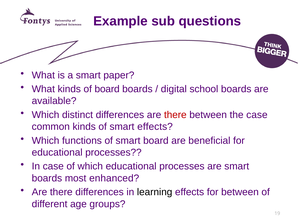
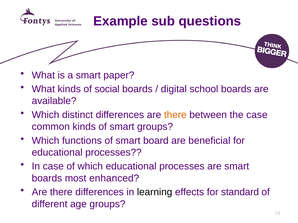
of board: board -> social (107, 89)
there colour: red -> orange (175, 115)
smart effects: effects -> groups (155, 127)
for between: between -> standard (240, 193)
